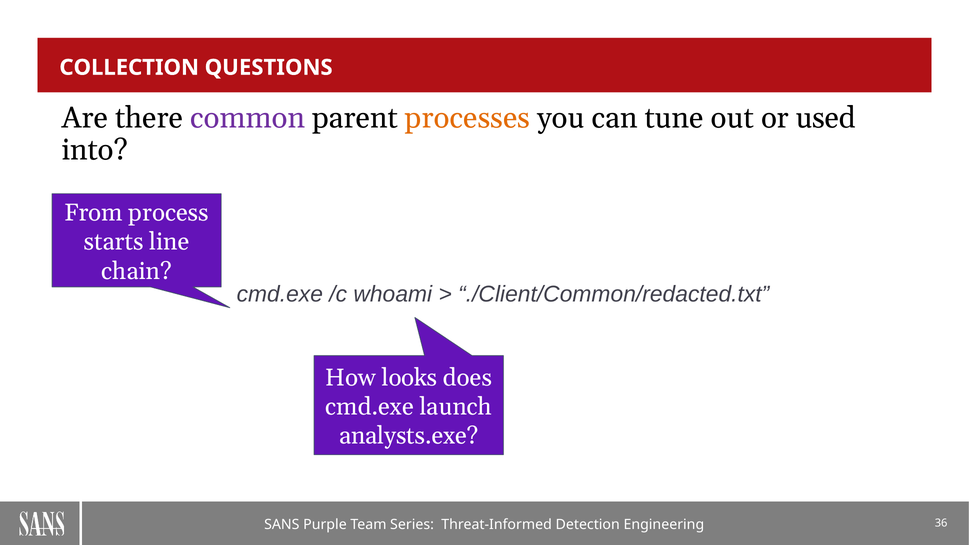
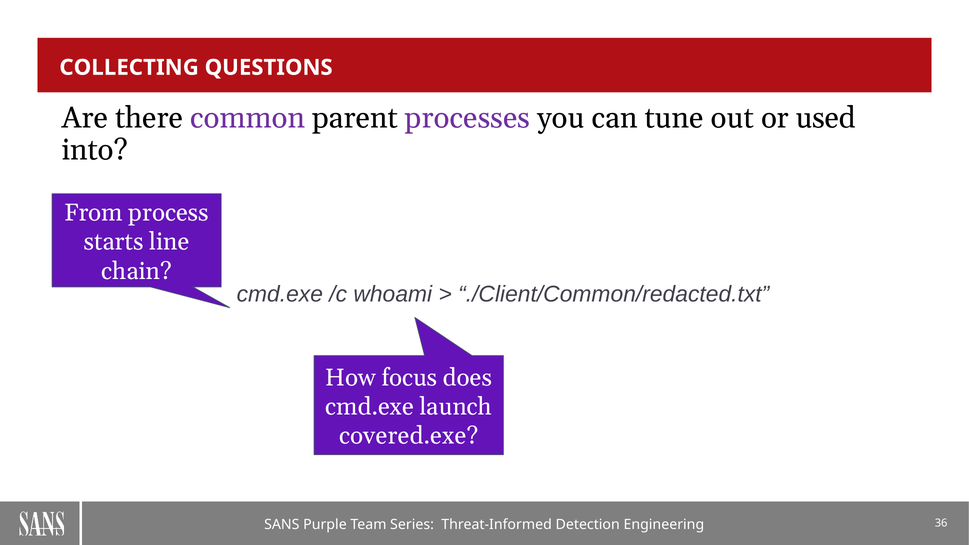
COLLECTION: COLLECTION -> COLLECTING (129, 67)
processes colour: orange -> purple (468, 118)
looks: looks -> focus (410, 378)
analysts.exe: analysts.exe -> covered.exe (409, 436)
